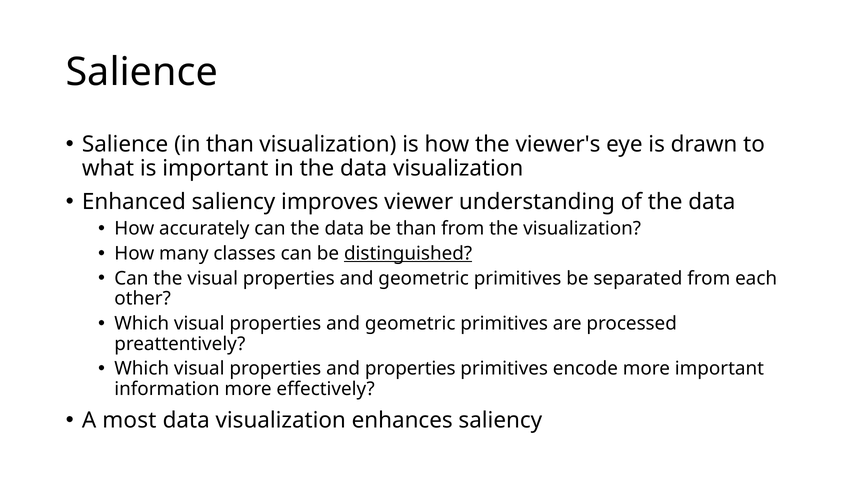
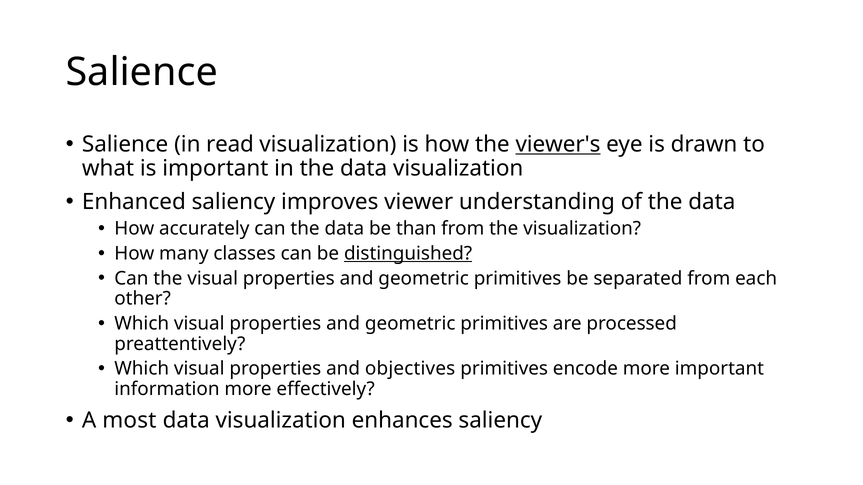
in than: than -> read (230, 144)
viewer's underline: none -> present (558, 144)
and properties: properties -> objectives (410, 369)
